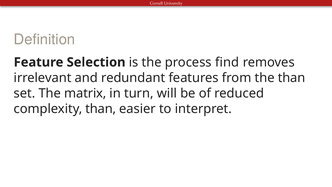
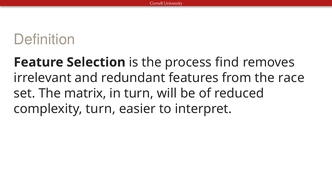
the than: than -> race (291, 78)
complexity than: than -> turn (101, 109)
